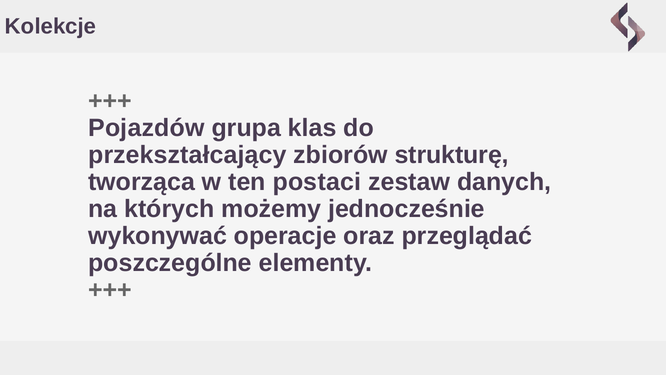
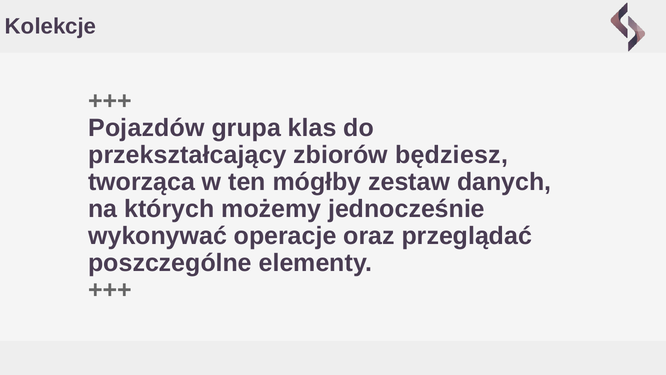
strukturę: strukturę -> będziesz (452, 155)
postaci: postaci -> mógłby (317, 182)
